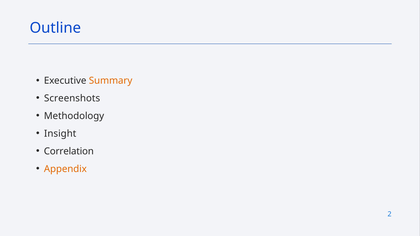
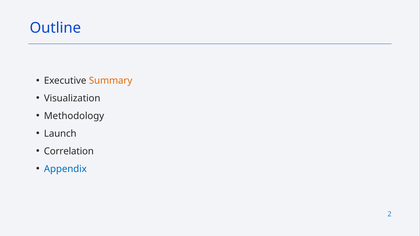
Screenshots: Screenshots -> Visualization (72, 98)
Insight: Insight -> Launch (60, 134)
Appendix colour: orange -> blue (65, 169)
